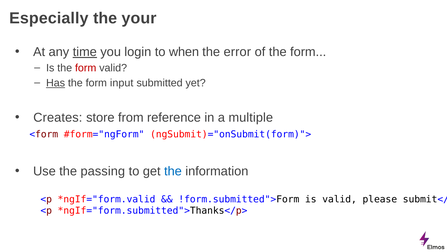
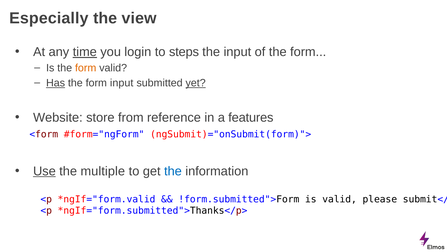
your: your -> view (139, 18)
when: when -> steps (184, 52)
the error: error -> input (237, 52)
form colour: red -> orange (86, 68)
yet underline: none -> present (196, 83)
Creates: Creates -> Website (58, 117)
multiple: multiple -> features (251, 117)
Use underline: none -> present (44, 171)
passing: passing -> multiple (103, 171)
